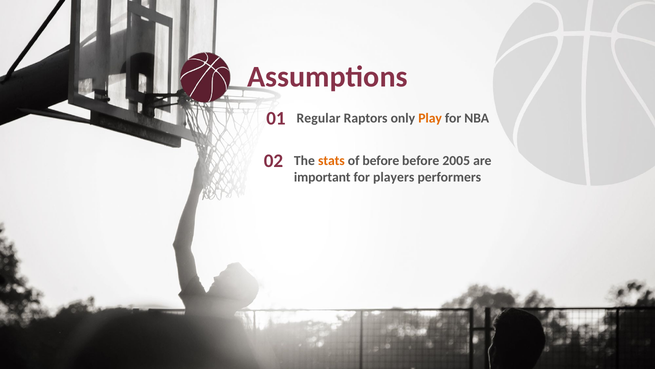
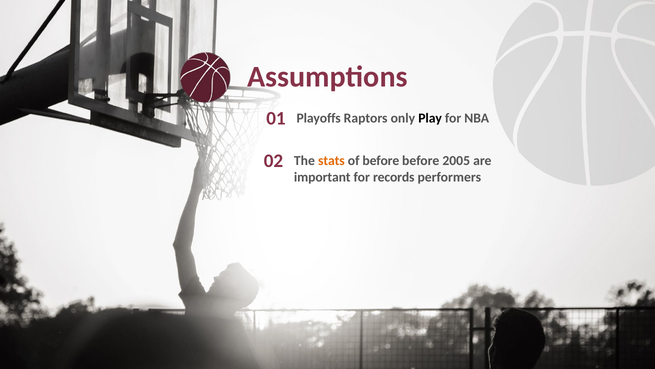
Regular: Regular -> Playoffs (319, 118)
Play colour: orange -> black (430, 118)
players: players -> records (394, 177)
